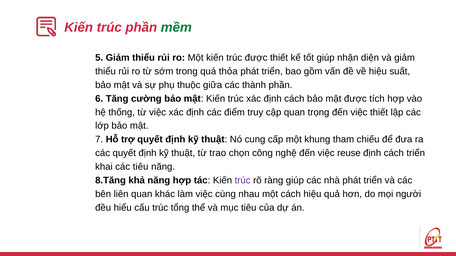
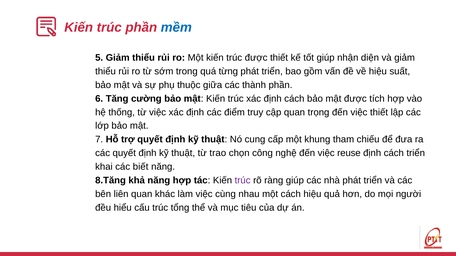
mềm colour: green -> blue (176, 28)
thỏa: thỏa -> từng (228, 71)
các tiêu: tiêu -> biết (141, 167)
